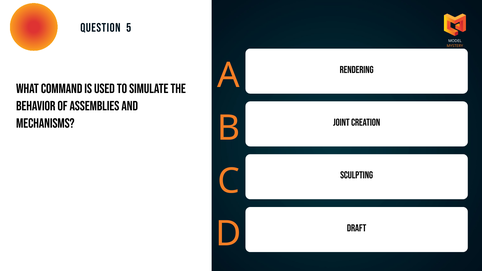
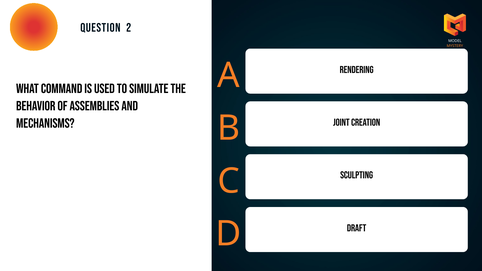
5: 5 -> 2 (129, 28)
